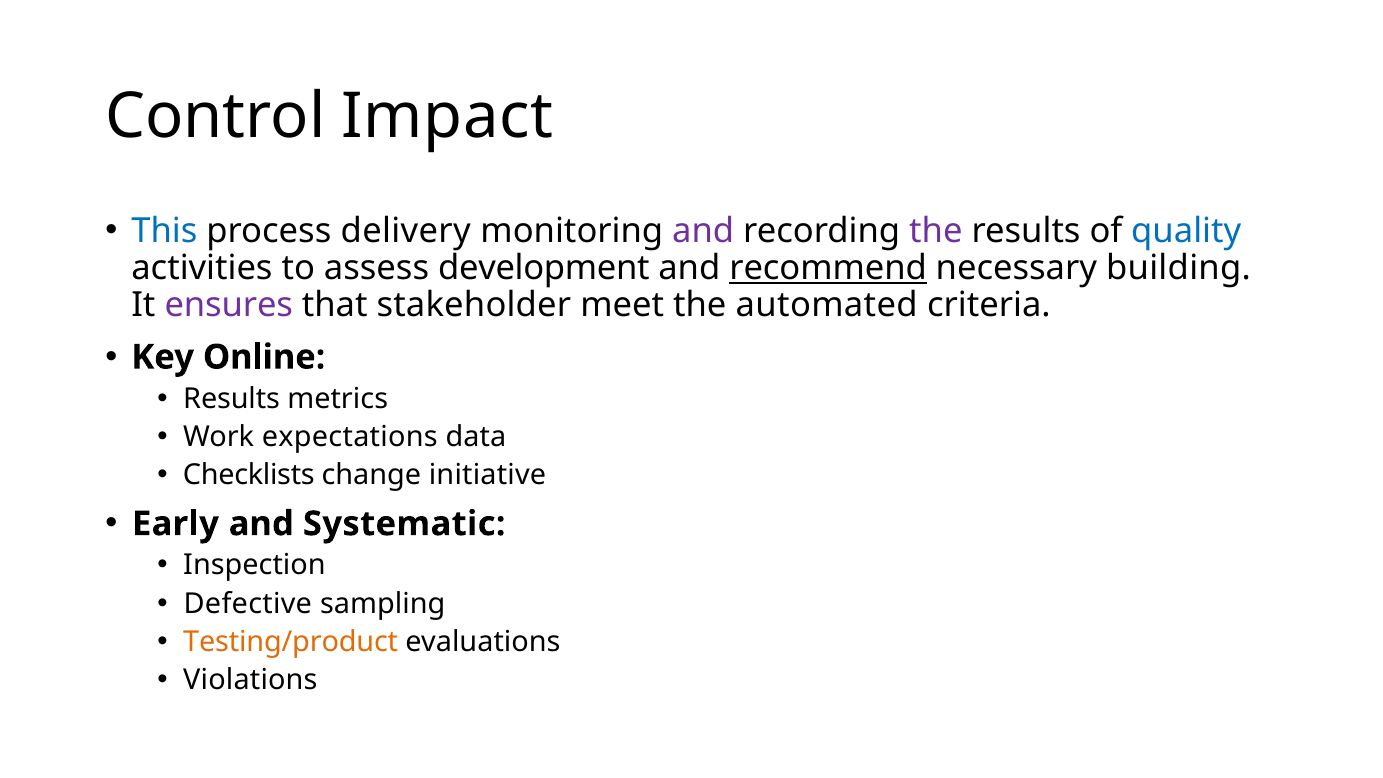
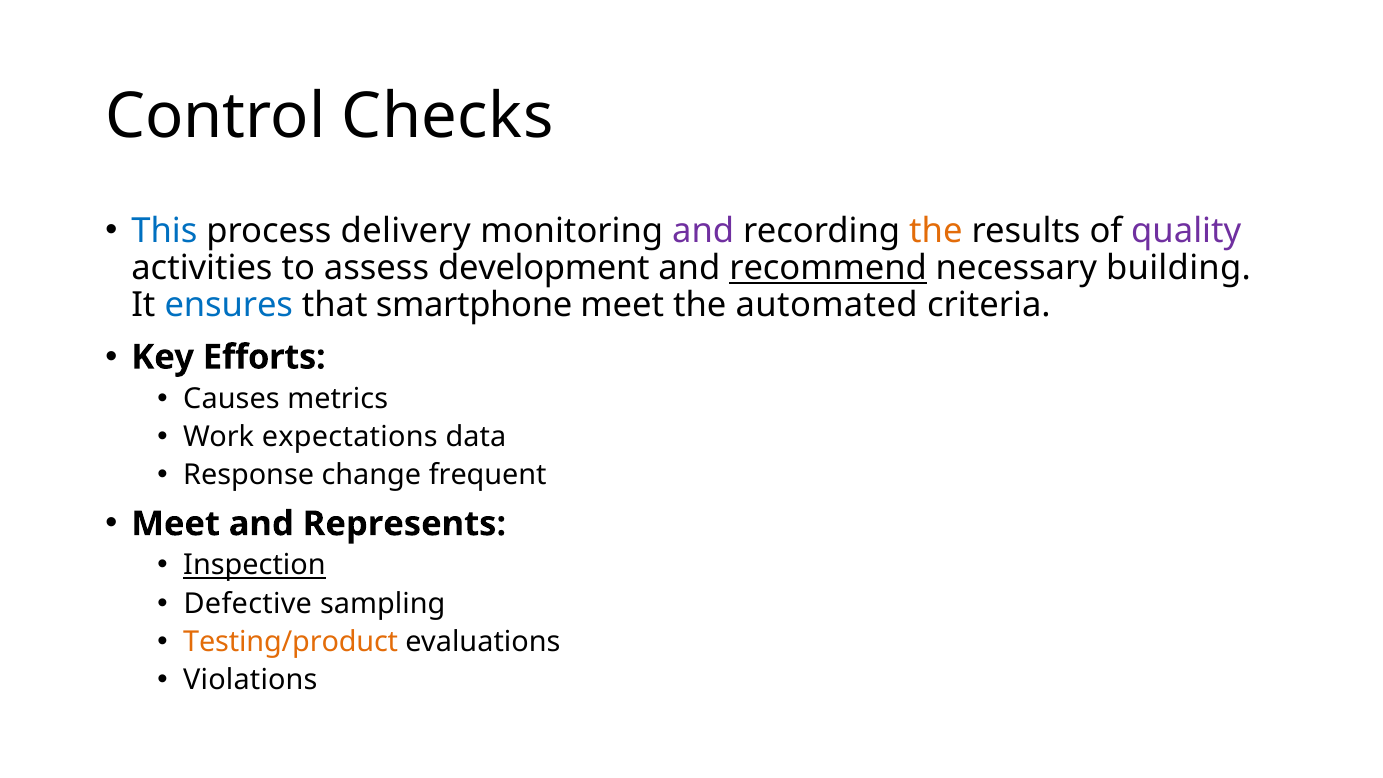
Impact: Impact -> Checks (448, 116)
the colour: purple -> orange (936, 231)
quality colour: blue -> purple (1186, 231)
ensures colour: purple -> blue (229, 305)
stakeholder: stakeholder -> smartphone (474, 305)
Online: Online -> Efforts (264, 357)
Results: Results -> Causes (231, 399)
Checklists: Checklists -> Response (249, 475)
initiative: initiative -> frequent (488, 475)
Early: Early -> Meet (176, 524)
Systematic: Systematic -> Represents (404, 524)
Inspection underline: none -> present (254, 565)
